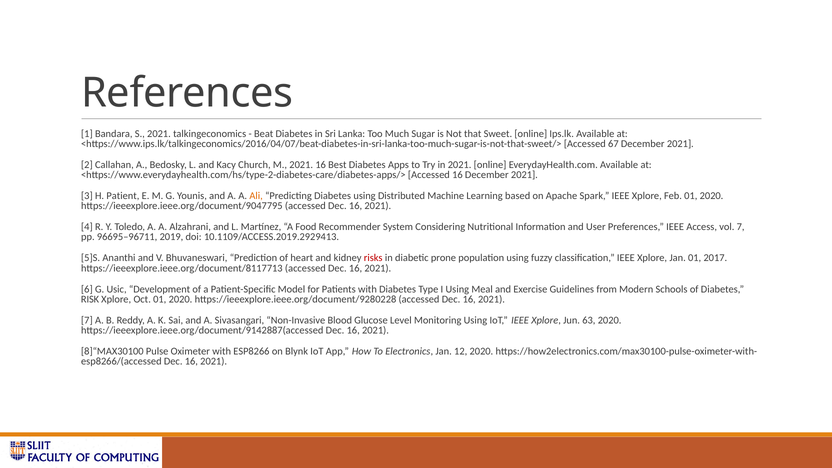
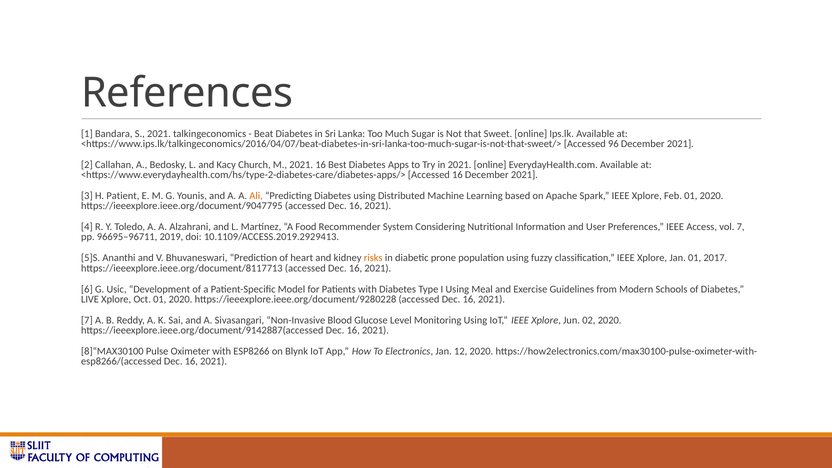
67: 67 -> 96 (613, 144)
risks colour: red -> orange (373, 258)
RISK: RISK -> LIVE (90, 299)
63: 63 -> 02 (589, 320)
